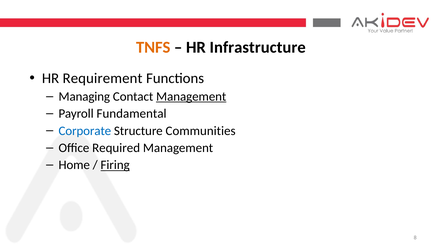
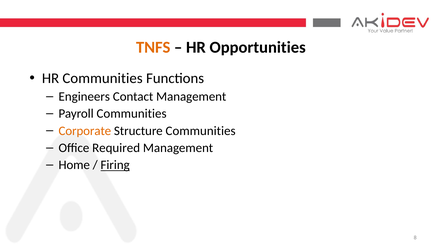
Infrastructure: Infrastructure -> Opportunities (258, 47)
HR Requirement: Requirement -> Communities (103, 78)
Managing: Managing -> Engineers (84, 96)
Management underline: present -> none (191, 96)
Payroll Fundamental: Fundamental -> Communities (132, 113)
Corporate colour: blue -> orange (85, 131)
